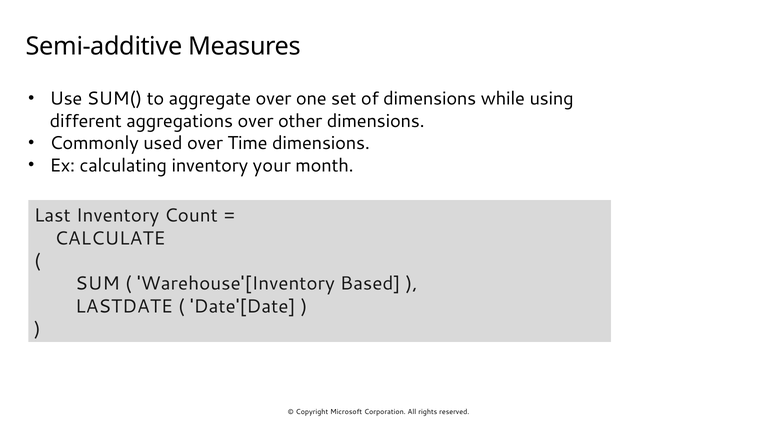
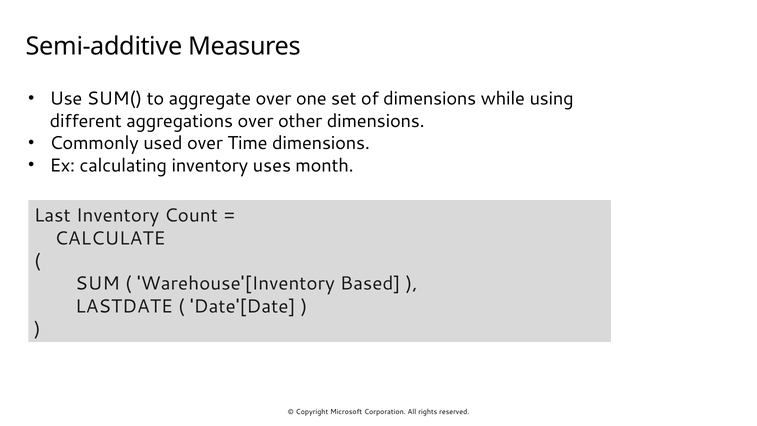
your: your -> uses (272, 165)
